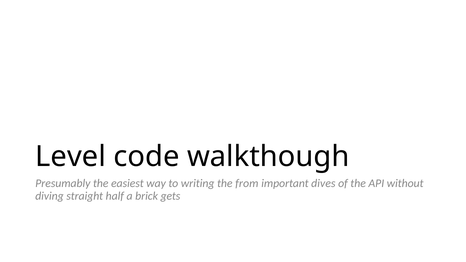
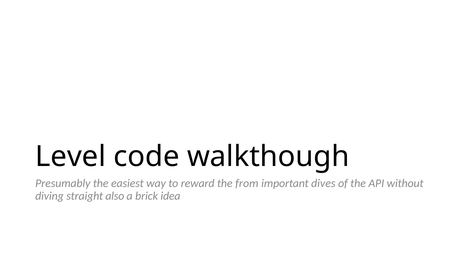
writing: writing -> reward (198, 183)
half: half -> also (115, 196)
gets: gets -> idea (170, 196)
